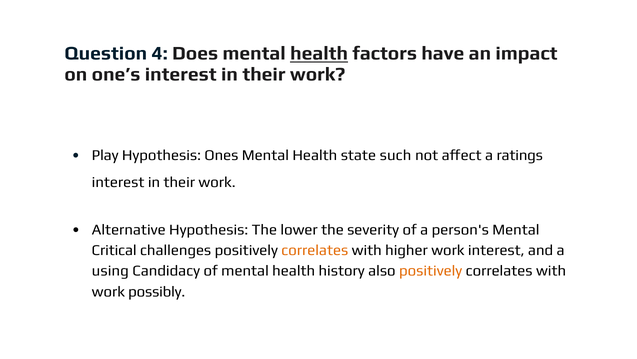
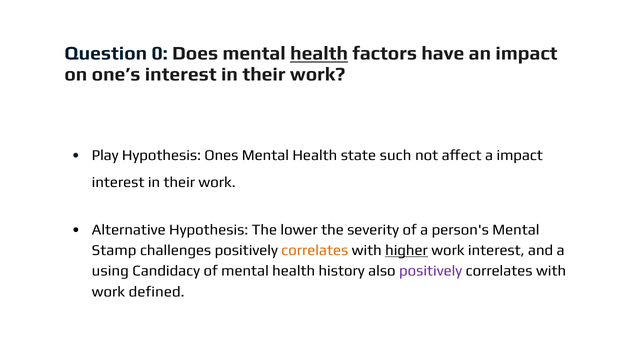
4: 4 -> 0 (160, 53)
a ratings: ratings -> impact (520, 155)
Critical: Critical -> Stamp (114, 250)
higher underline: none -> present (407, 250)
positively colour: orange -> purple (431, 270)
possibly: possibly -> defined (157, 291)
